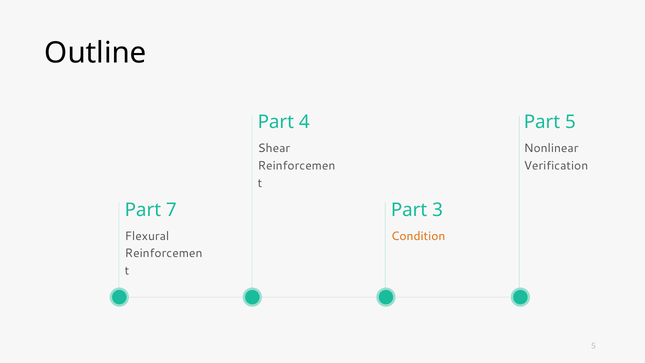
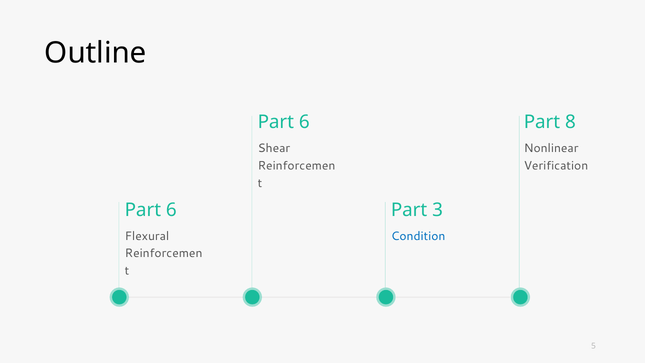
4: 4 -> 6 (304, 122)
Part 5: 5 -> 8 (570, 122)
7: 7 -> 6 (171, 210)
Condition colour: orange -> blue (418, 236)
